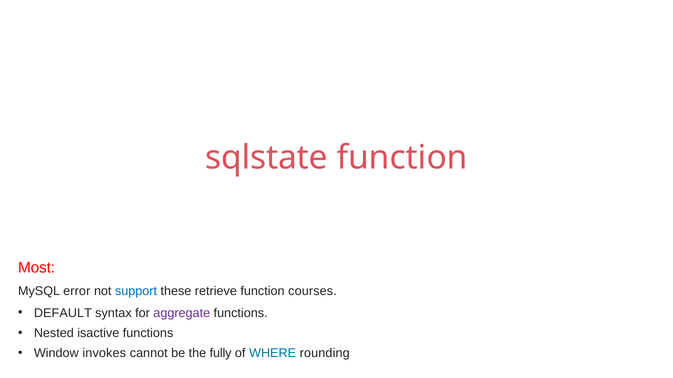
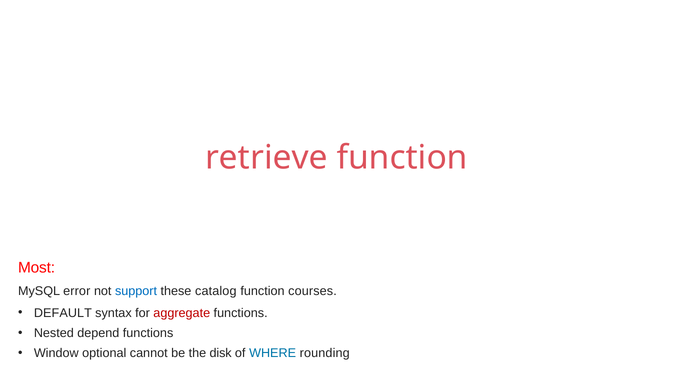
sqlstate: sqlstate -> retrieve (266, 158)
retrieve: retrieve -> catalog (216, 292)
aggregate colour: purple -> red (182, 313)
isactive: isactive -> depend (98, 334)
invokes: invokes -> optional (104, 354)
fully: fully -> disk (221, 354)
